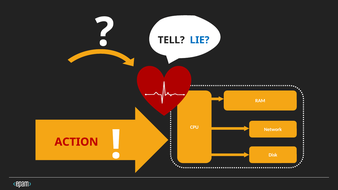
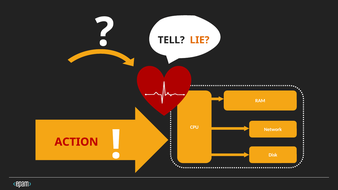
LIE colour: blue -> orange (200, 40)
